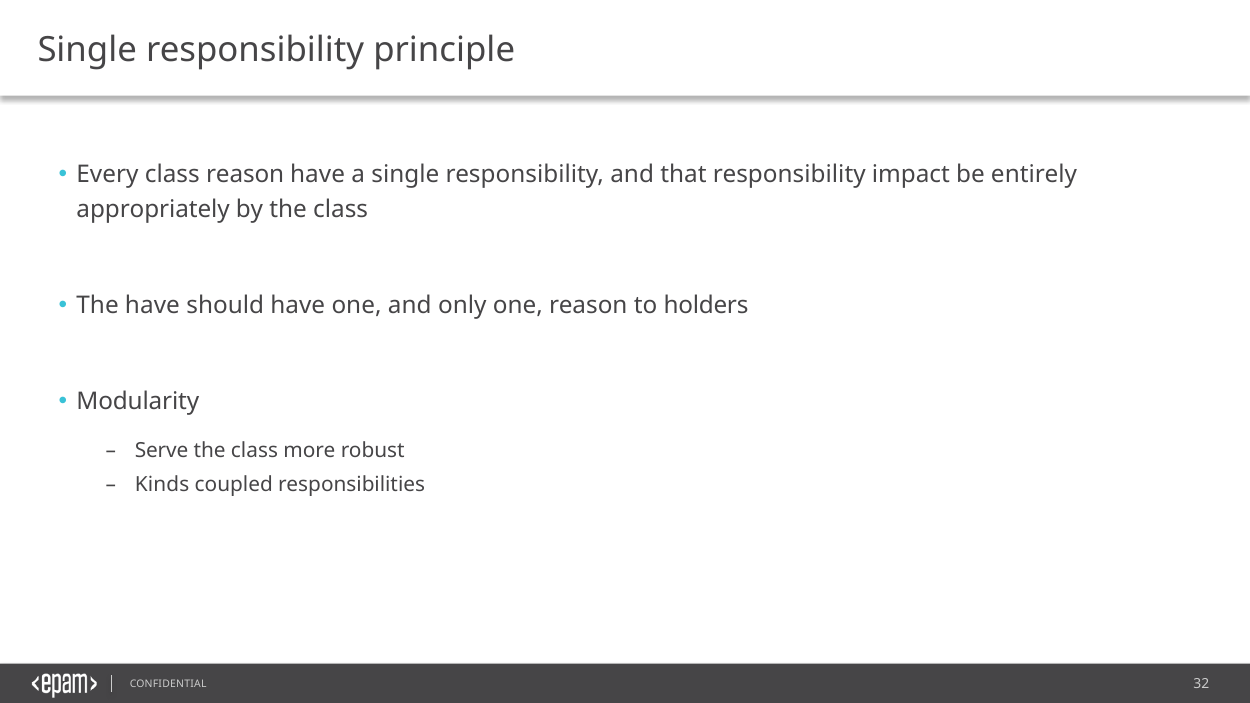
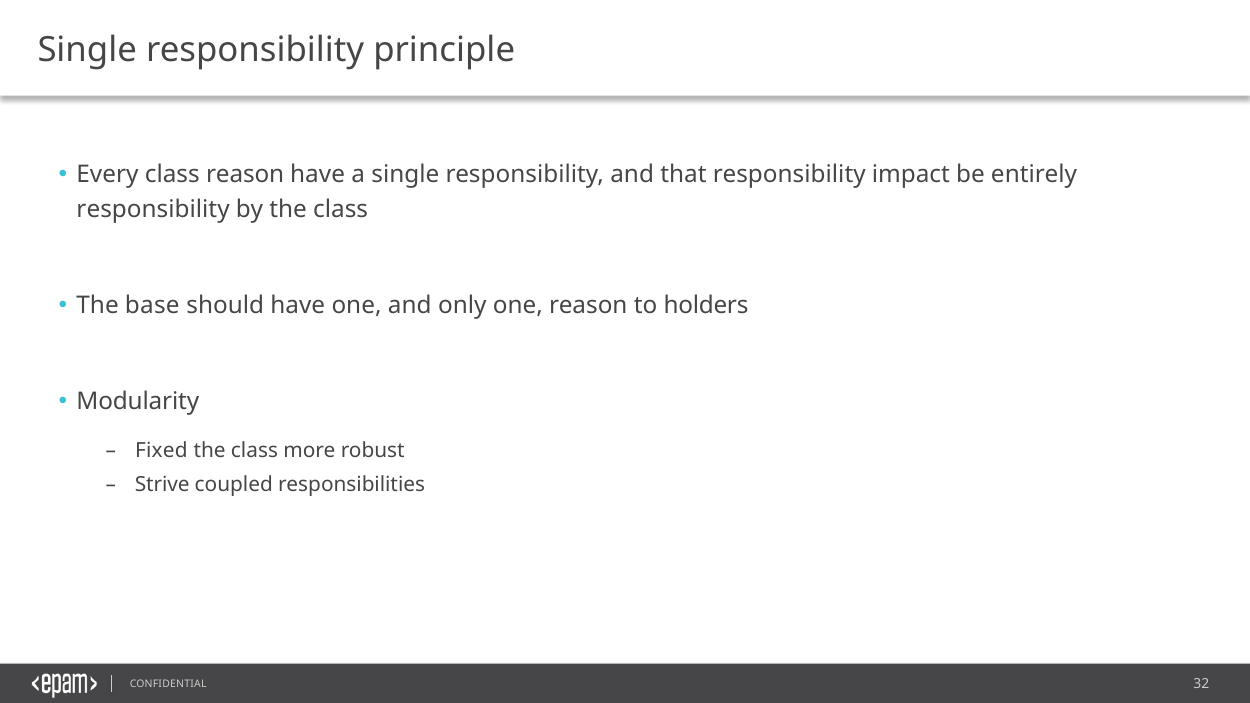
appropriately: appropriately -> responsibility (153, 209)
The have: have -> base (152, 305)
Serve: Serve -> Fixed (161, 451)
Kinds: Kinds -> Strive (162, 485)
